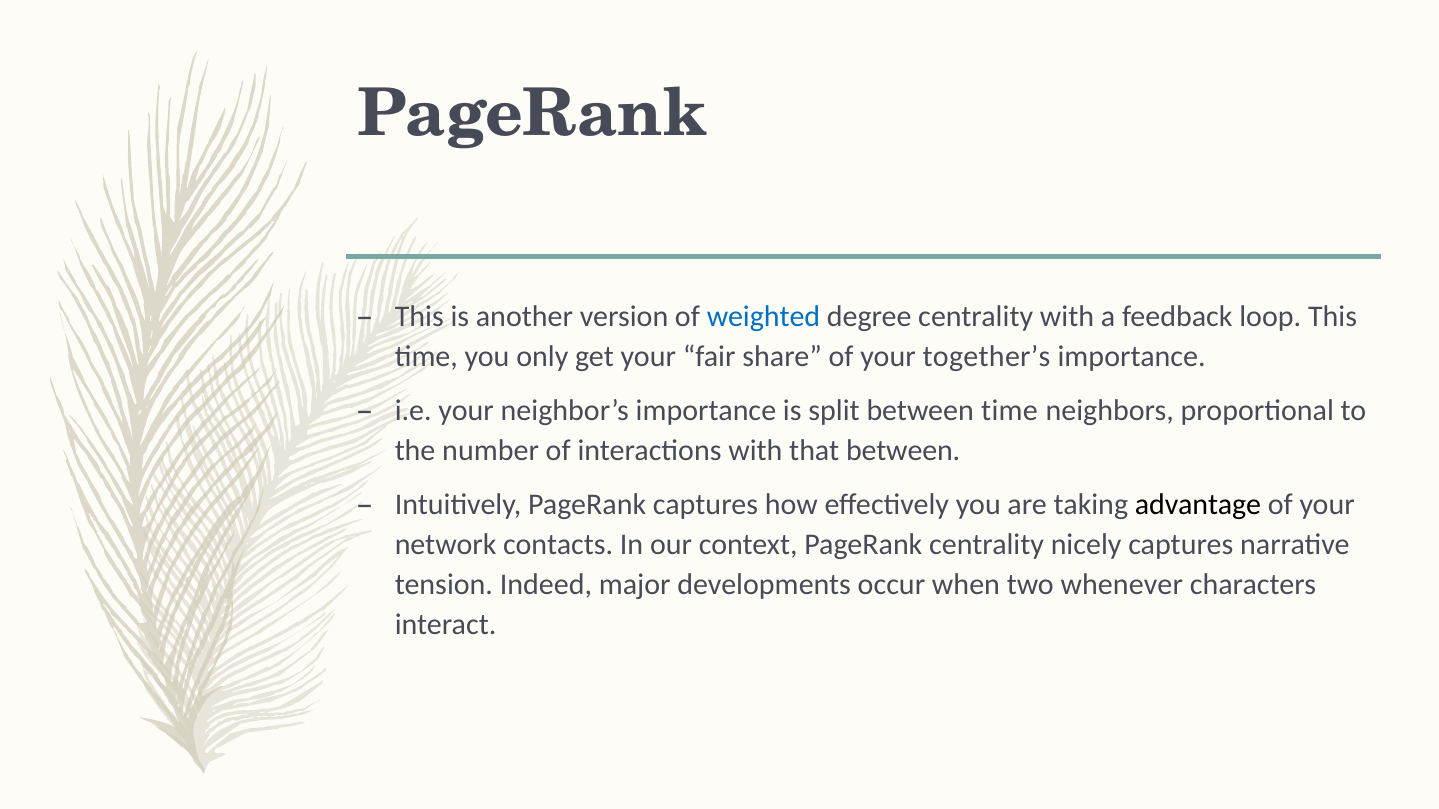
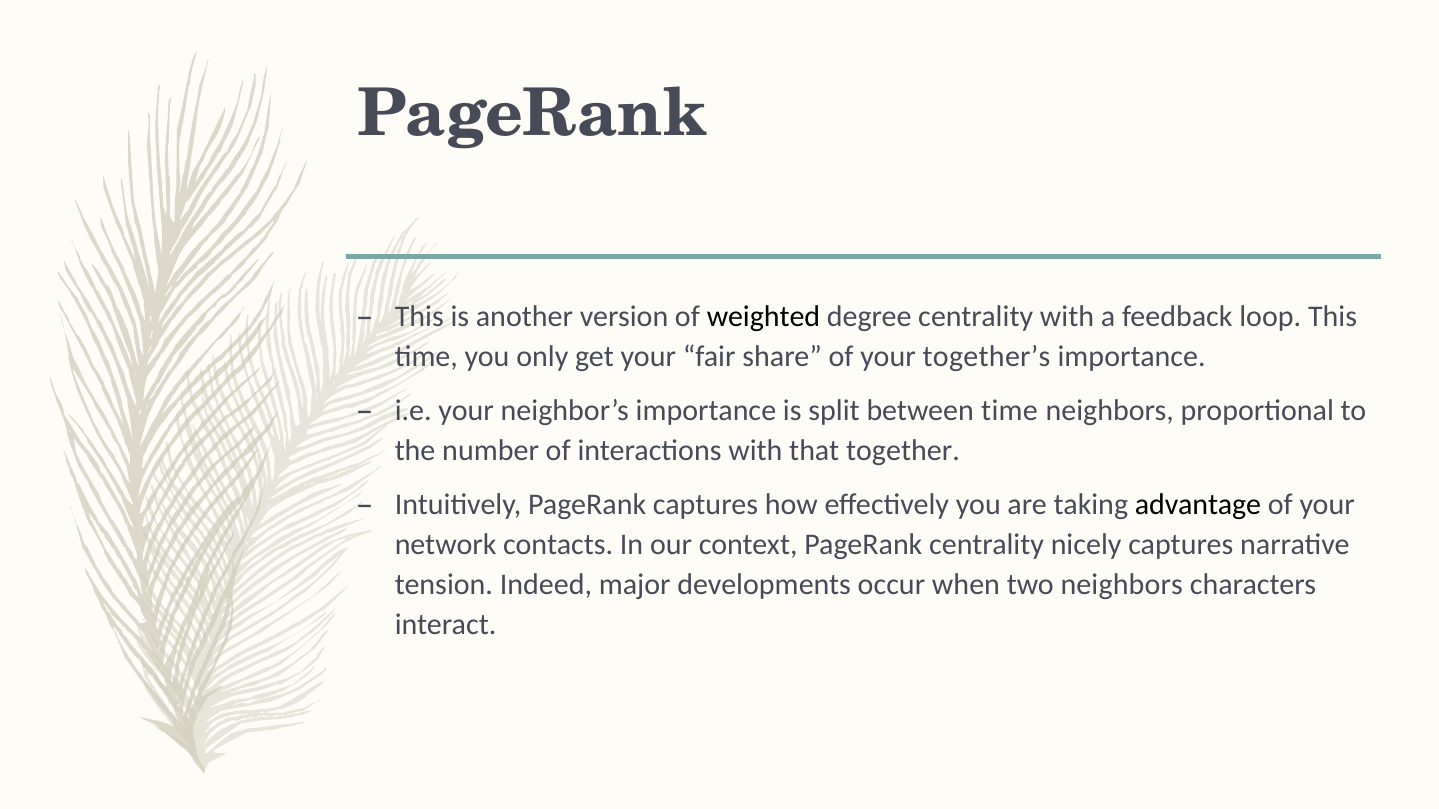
weighted colour: blue -> black (763, 317)
that between: between -> together (903, 451)
two whenever: whenever -> neighbors (1122, 585)
